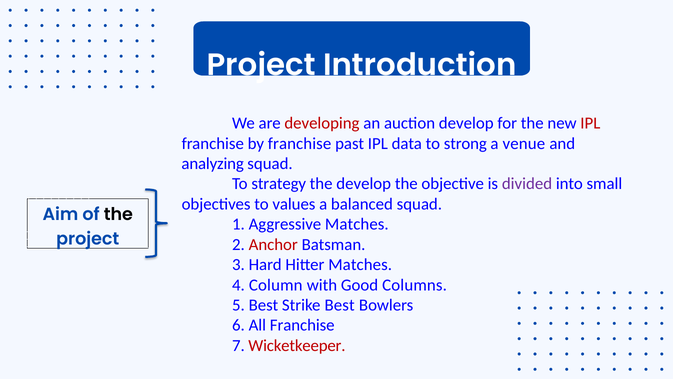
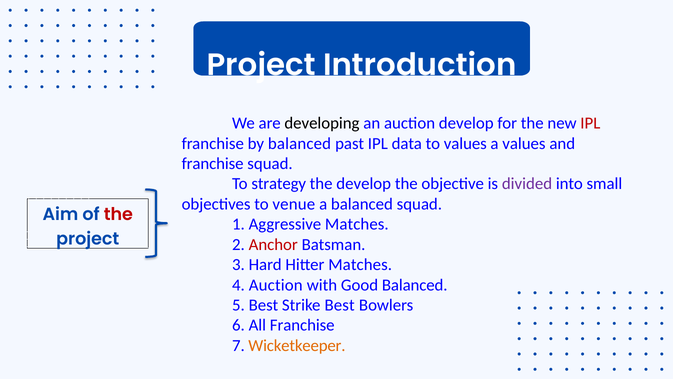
developing colour: red -> black (322, 123)
by franchise: franchise -> balanced (300, 143)
to strong: strong -> values (465, 143)
a venue: venue -> values (524, 143)
analyzing: analyzing -> franchise (213, 163)
values: values -> venue (294, 204)
the colour: black -> red (118, 214)
4 Column: Column -> Auction (276, 285)
Good Columns: Columns -> Balanced (415, 285)
Wicketkeeper colour: red -> orange (297, 345)
